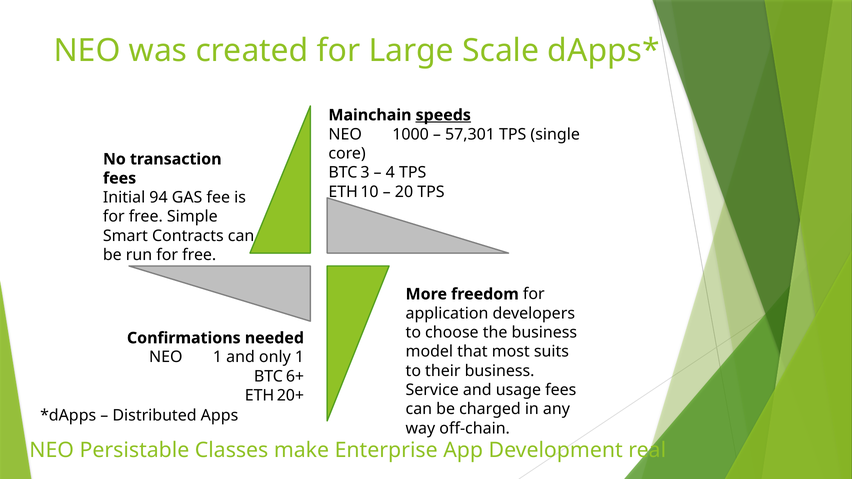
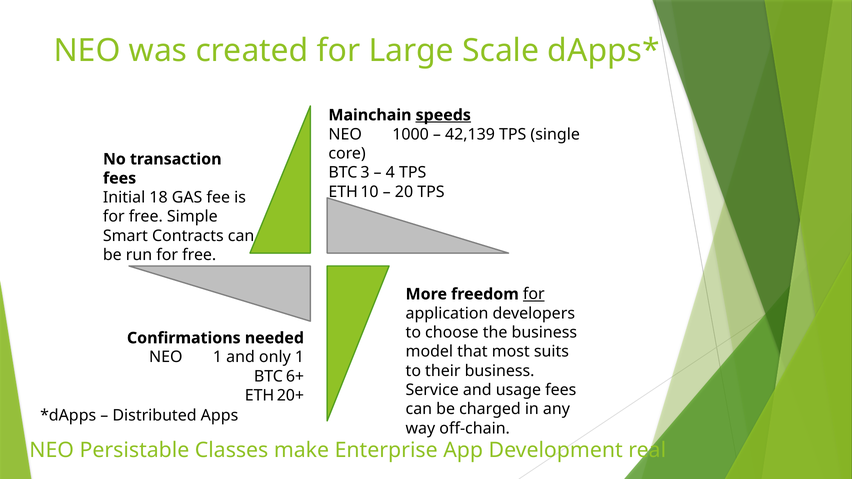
57,301: 57,301 -> 42,139 (470, 134)
94: 94 -> 18 (159, 198)
for underline: none -> present (534, 294)
